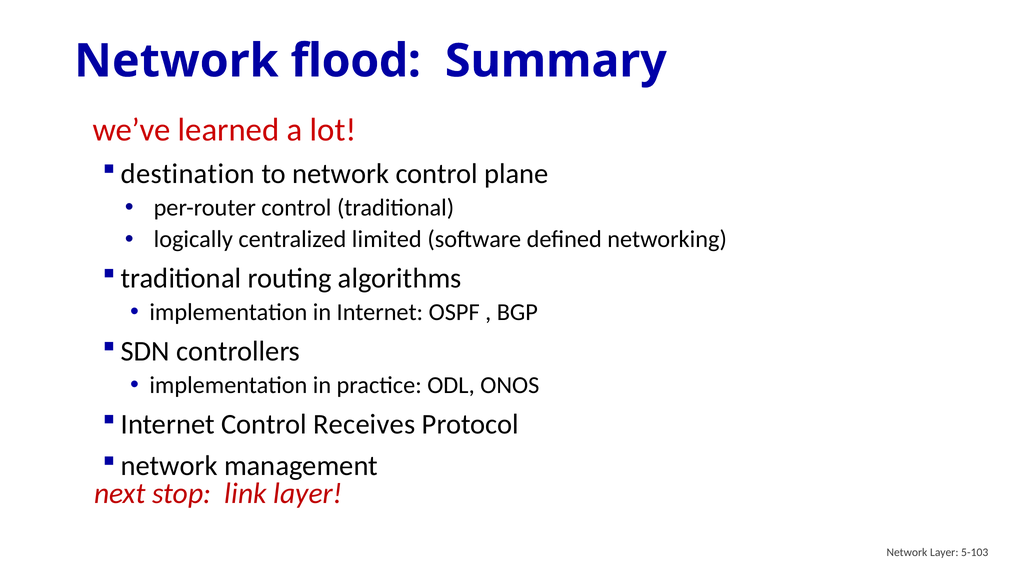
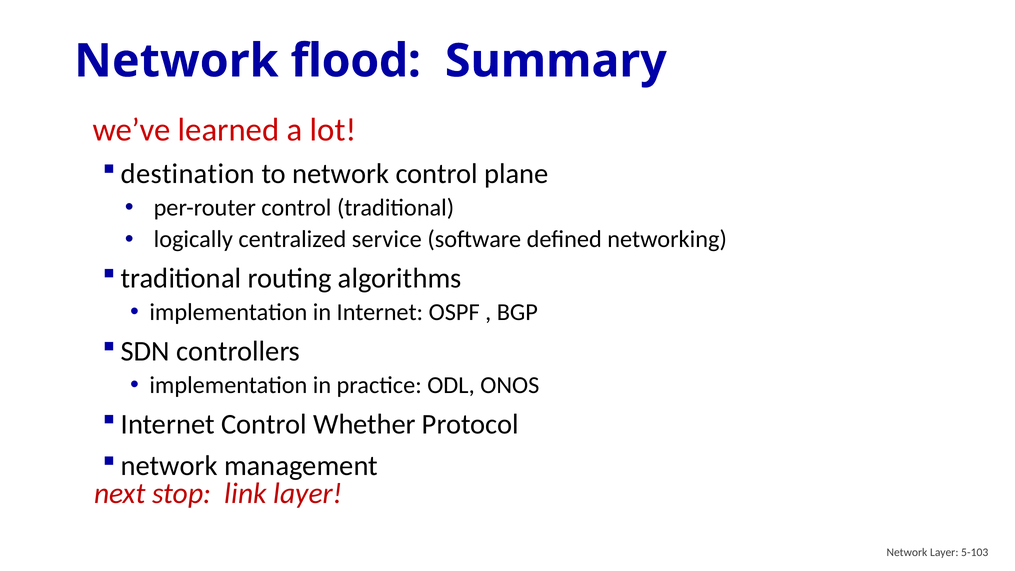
limited: limited -> service (387, 239)
Receives: Receives -> Whether (364, 424)
